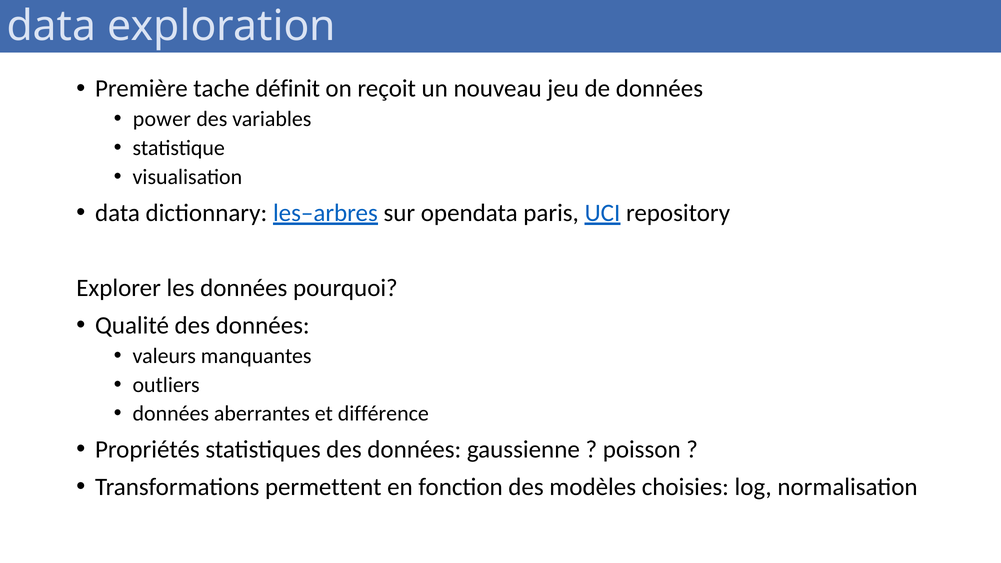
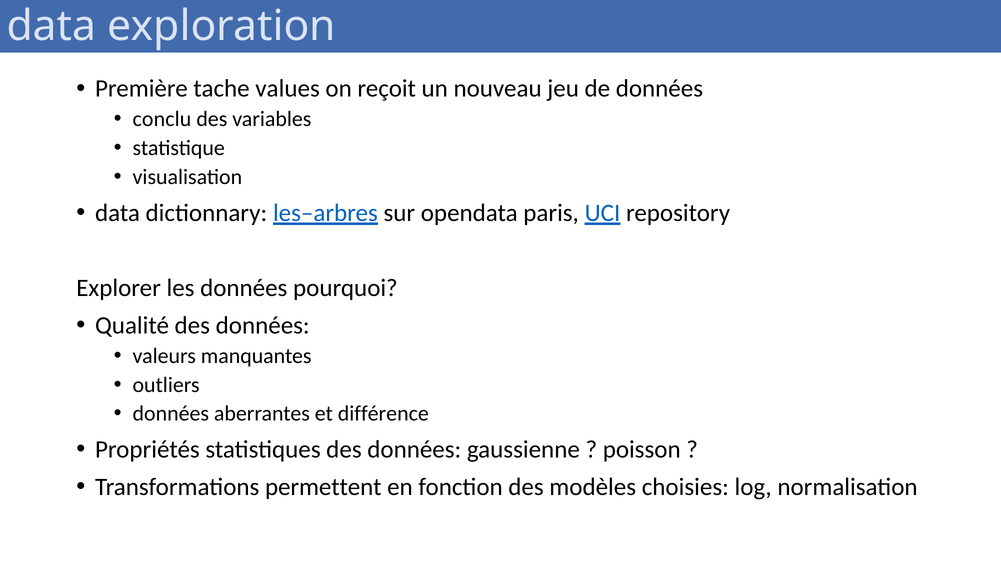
définit: définit -> values (288, 89)
power: power -> conclu (162, 119)
